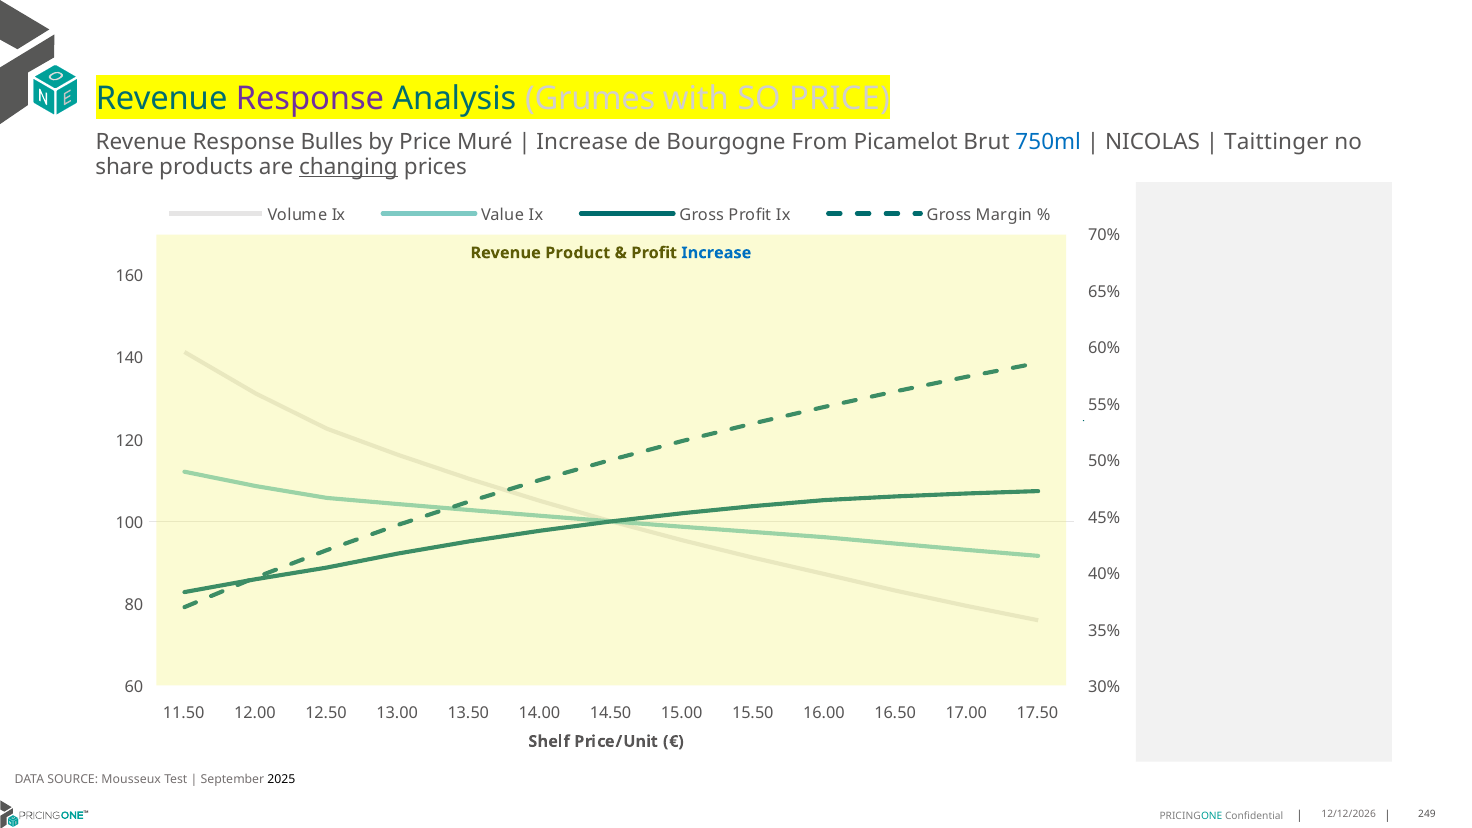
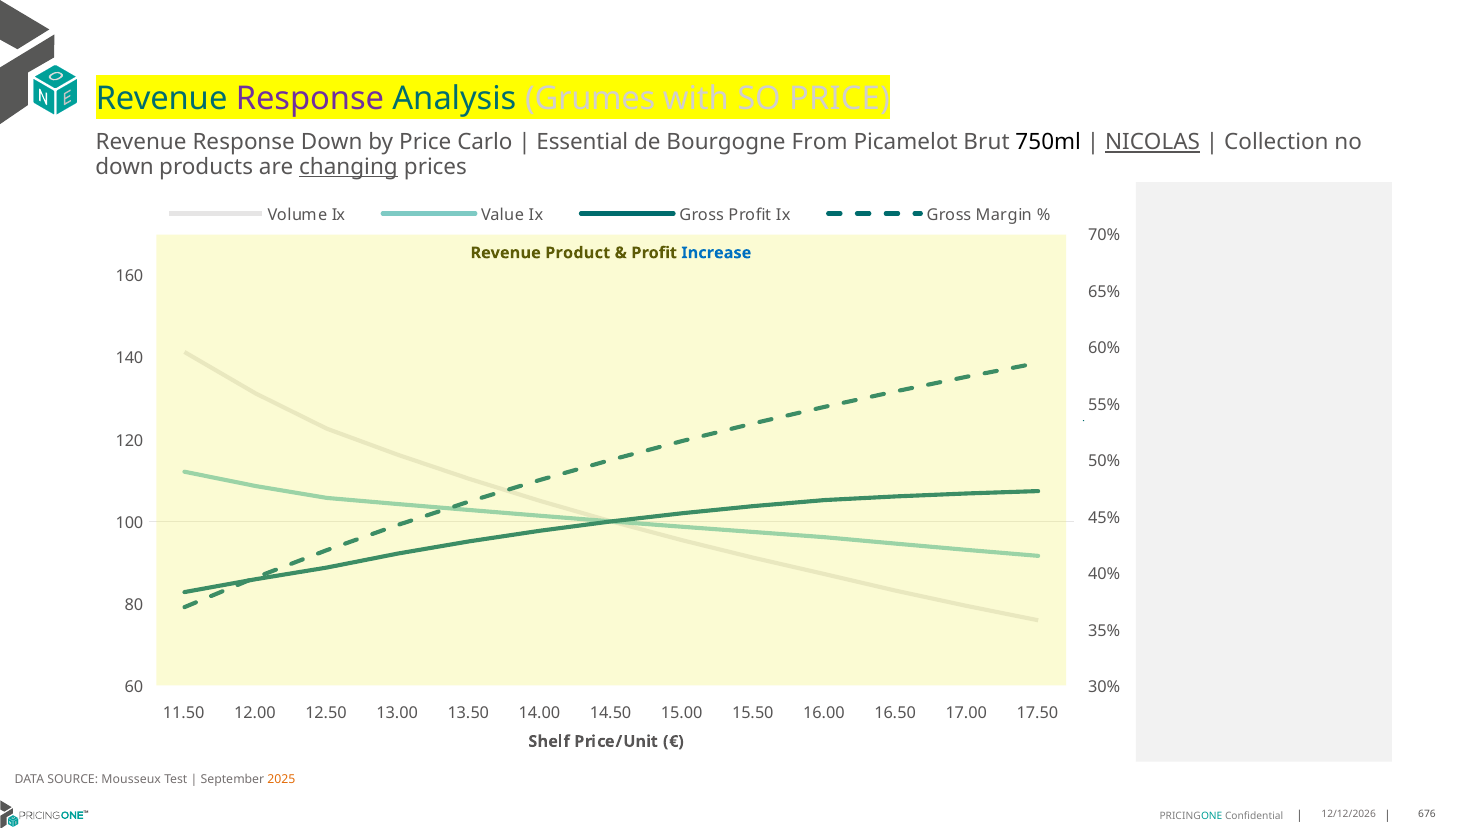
Response Bulles: Bulles -> Down (332, 142)
Muré: Muré -> Carlo (485, 142)
Increase: Increase -> Essential (582, 142)
750ml colour: blue -> black (1048, 142)
NICOLAS underline: none -> present (1153, 142)
Taittinger: Taittinger -> Collection (1276, 142)
share: share -> down (125, 167)
2025 colour: black -> orange (281, 780)
249: 249 -> 676 (1427, 814)
